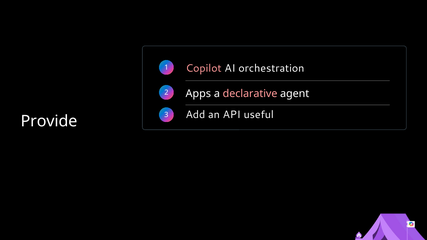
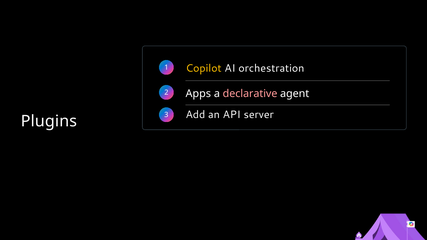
Copilot colour: pink -> yellow (204, 68)
useful: useful -> server (259, 115)
Provide: Provide -> Plugins (49, 121)
